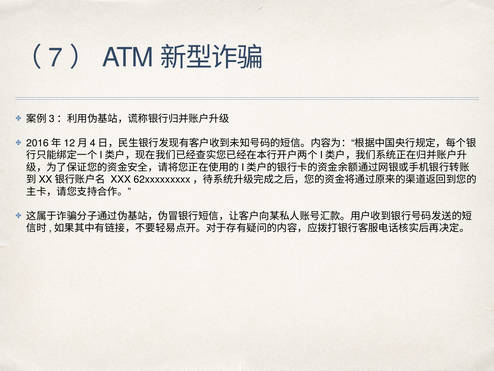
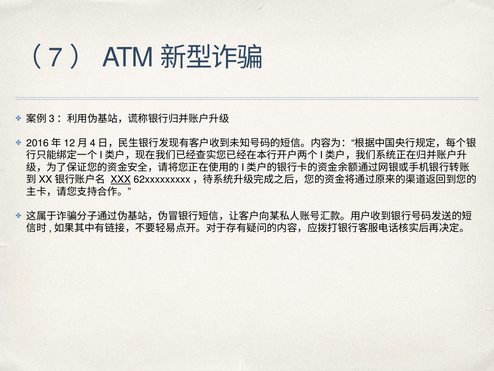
XXX underline: none -> present (121, 179)
